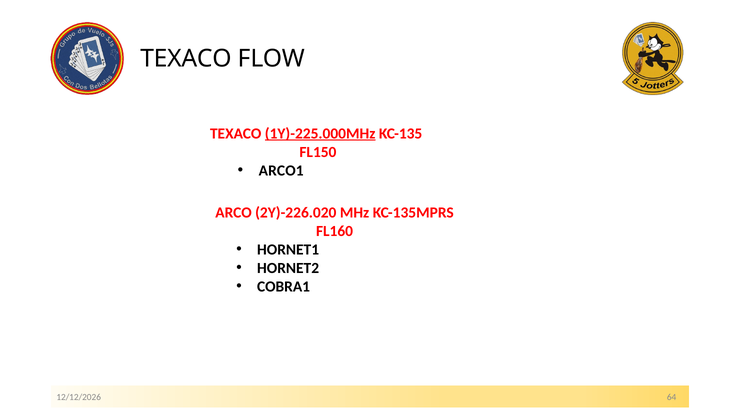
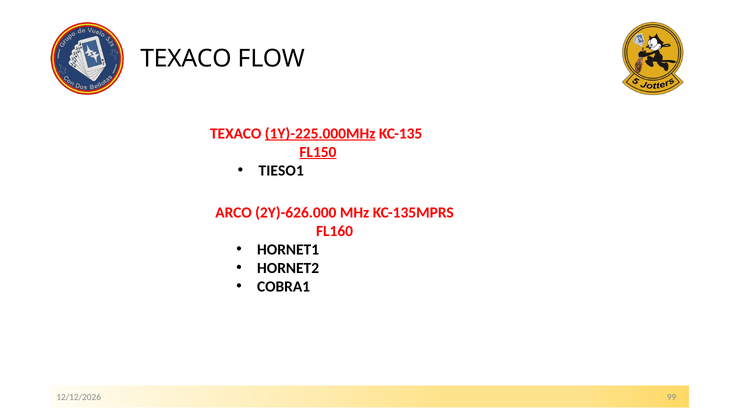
FL150 underline: none -> present (318, 152)
ARCO1: ARCO1 -> TIESO1 (281, 171)
2Y)-226.020: 2Y)-226.020 -> 2Y)-626.000 (296, 213)
64: 64 -> 99 (672, 397)
